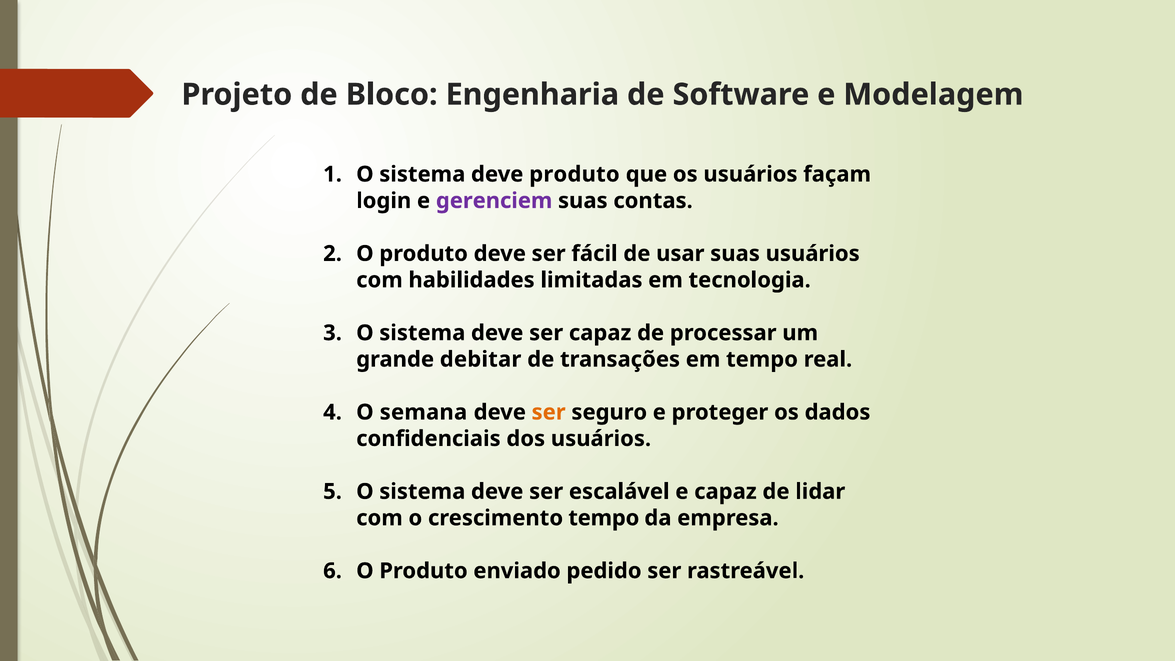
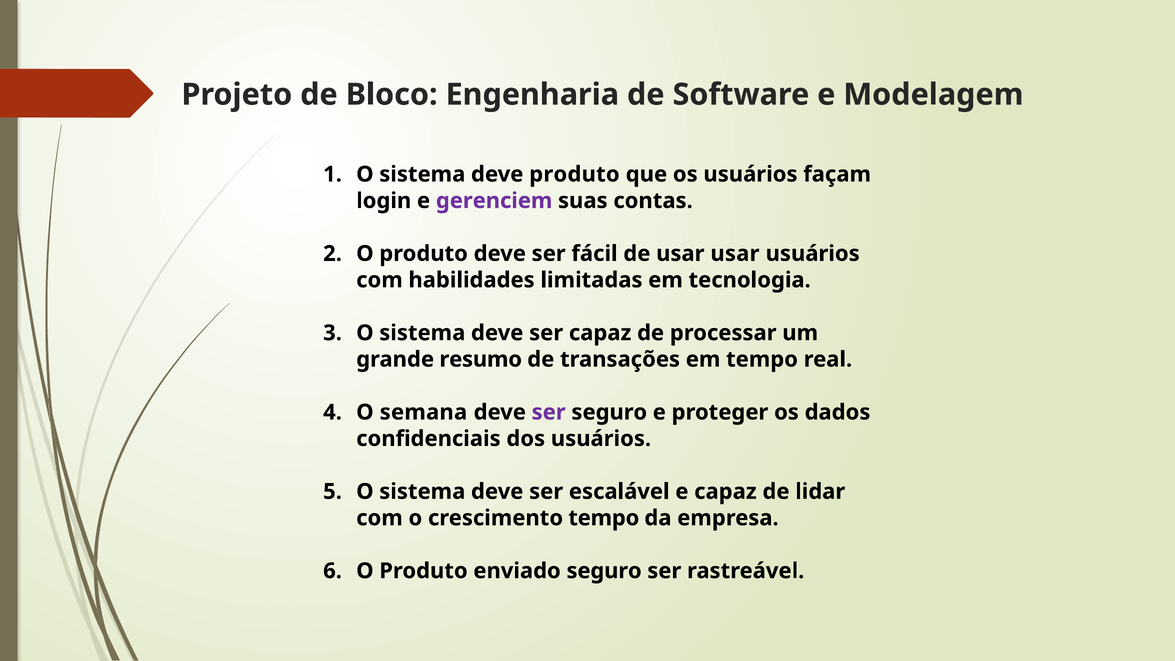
usar suas: suas -> usar (735, 254)
debitar: debitar -> resumo (481, 359)
ser colour: orange -> purple (549, 412)
enviado pedido: pedido -> seguro (604, 571)
